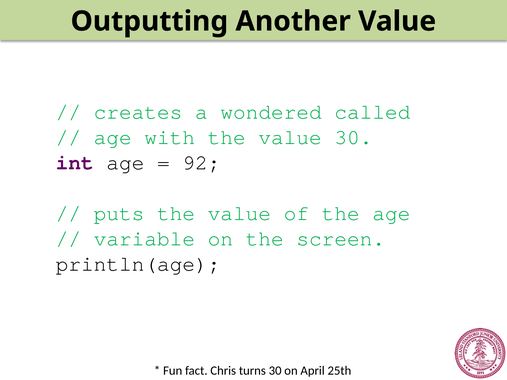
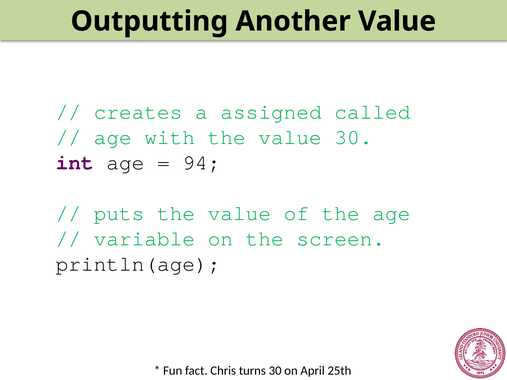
wondered: wondered -> assigned (271, 112)
92: 92 -> 94 (201, 163)
